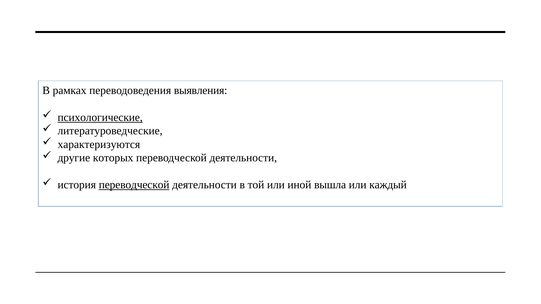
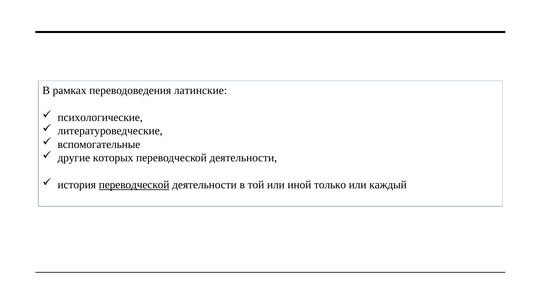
выявления: выявления -> латинские (201, 90)
психологические underline: present -> none (100, 117)
характеризуются: характеризуются -> вспомогательные (99, 145)
вышла: вышла -> только (330, 185)
